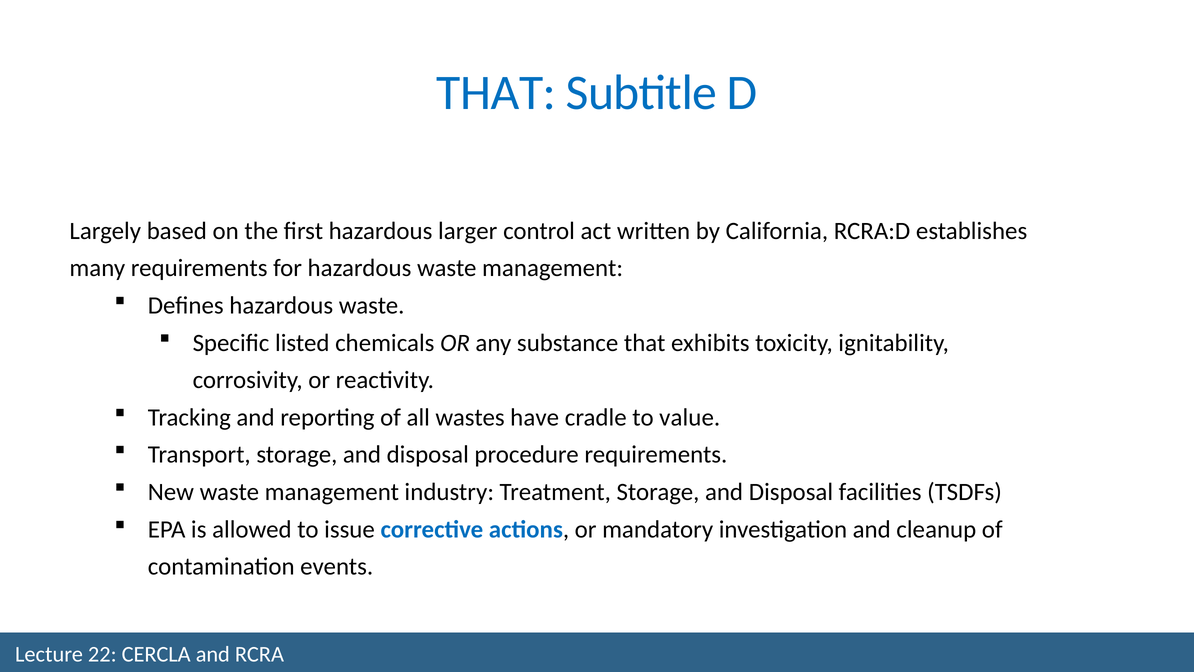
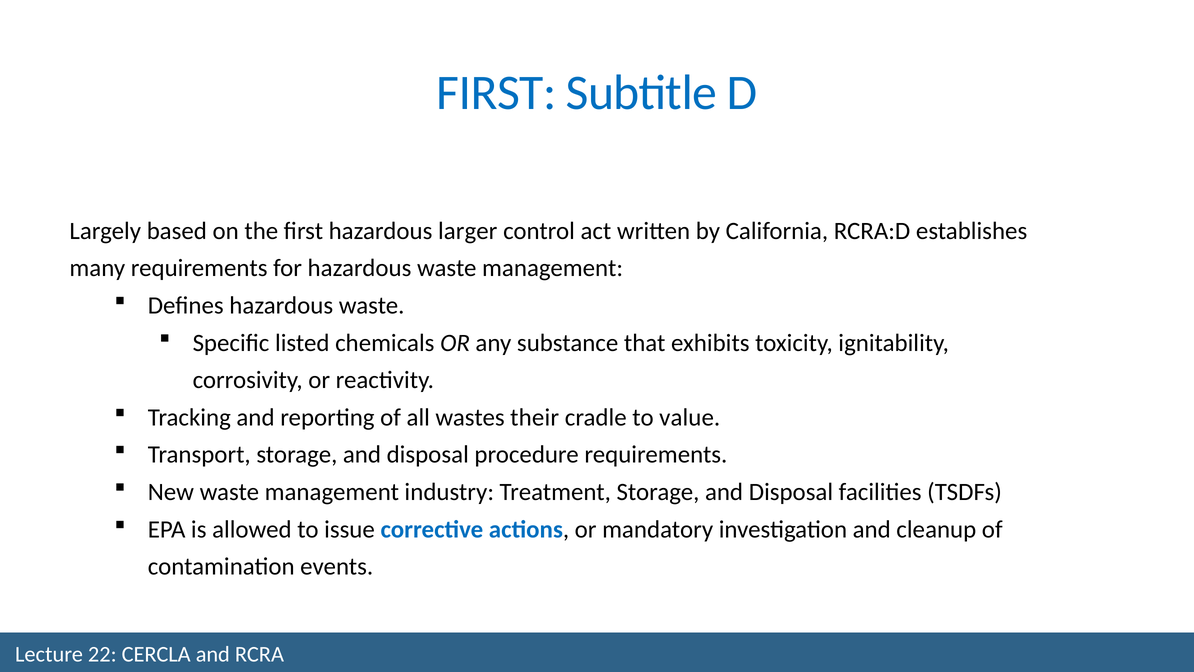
THAT: THAT -> FIRST (496, 93)
have: have -> their (535, 417)
